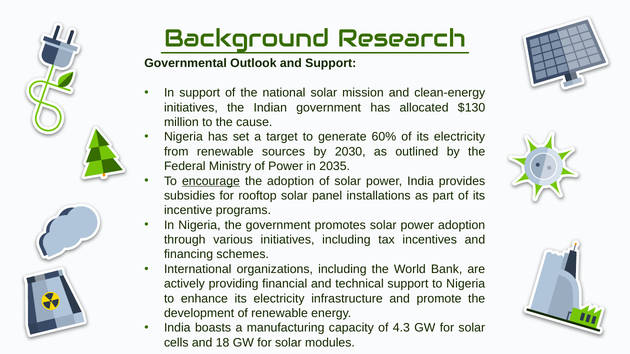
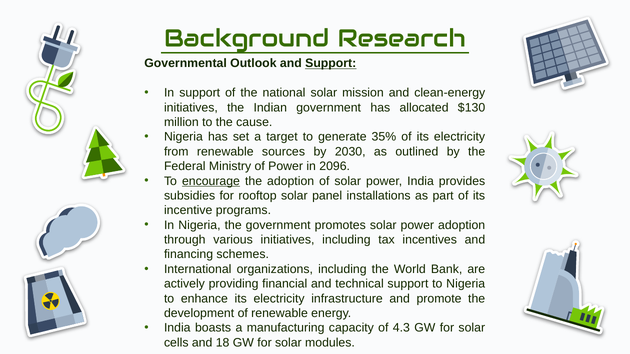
Support underline: none -> present (331, 63)
60%: 60% -> 35% (384, 137)
2035: 2035 -> 2096 (335, 166)
